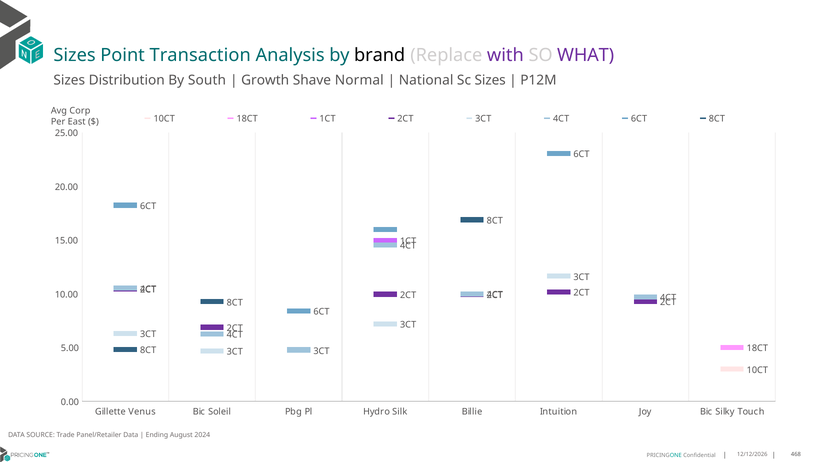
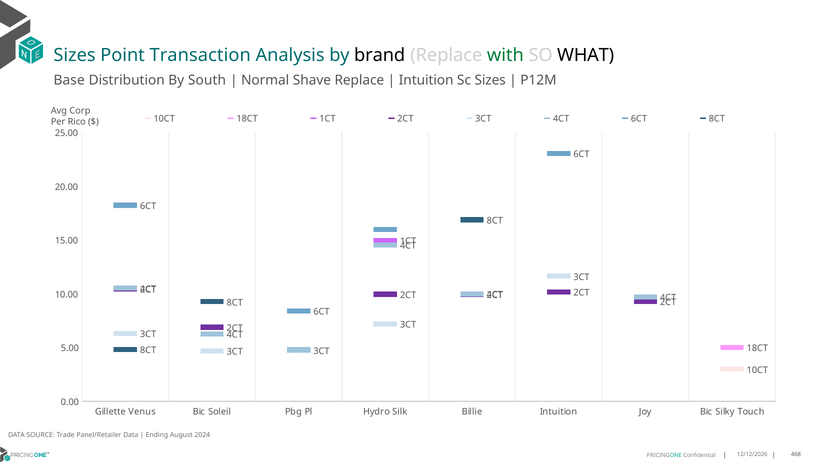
with colour: purple -> green (505, 55)
WHAT colour: purple -> black (586, 55)
Sizes: Sizes -> Base (69, 80)
Growth: Growth -> Normal (265, 80)
Shave Normal: Normal -> Replace (359, 80)
National: National -> Intuition (426, 80)
East: East -> Rico (77, 122)
